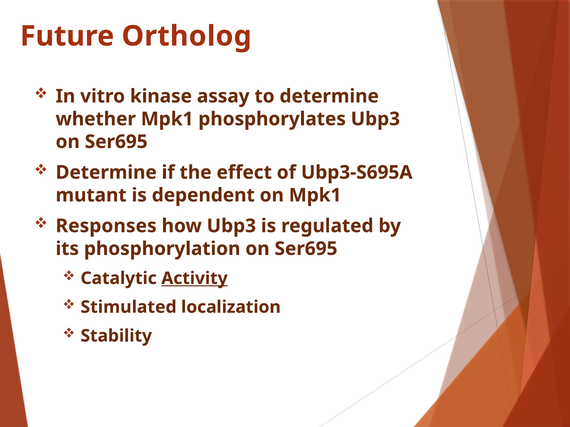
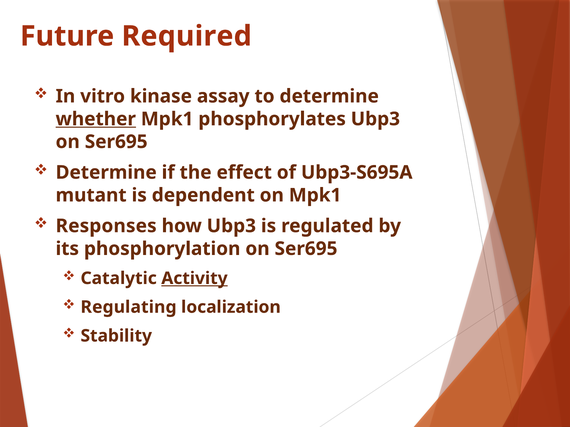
Ortholog: Ortholog -> Required (187, 36)
whether underline: none -> present (96, 119)
Stimulated: Stimulated -> Regulating (129, 307)
